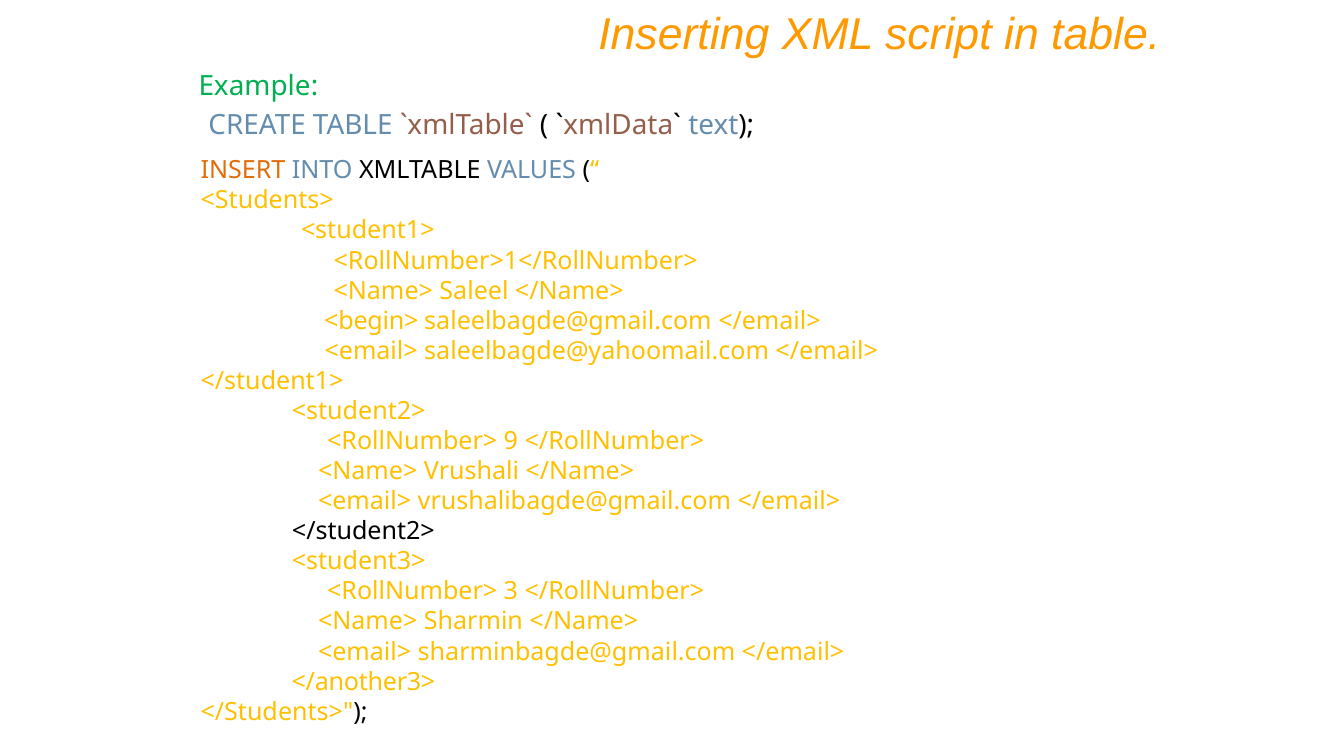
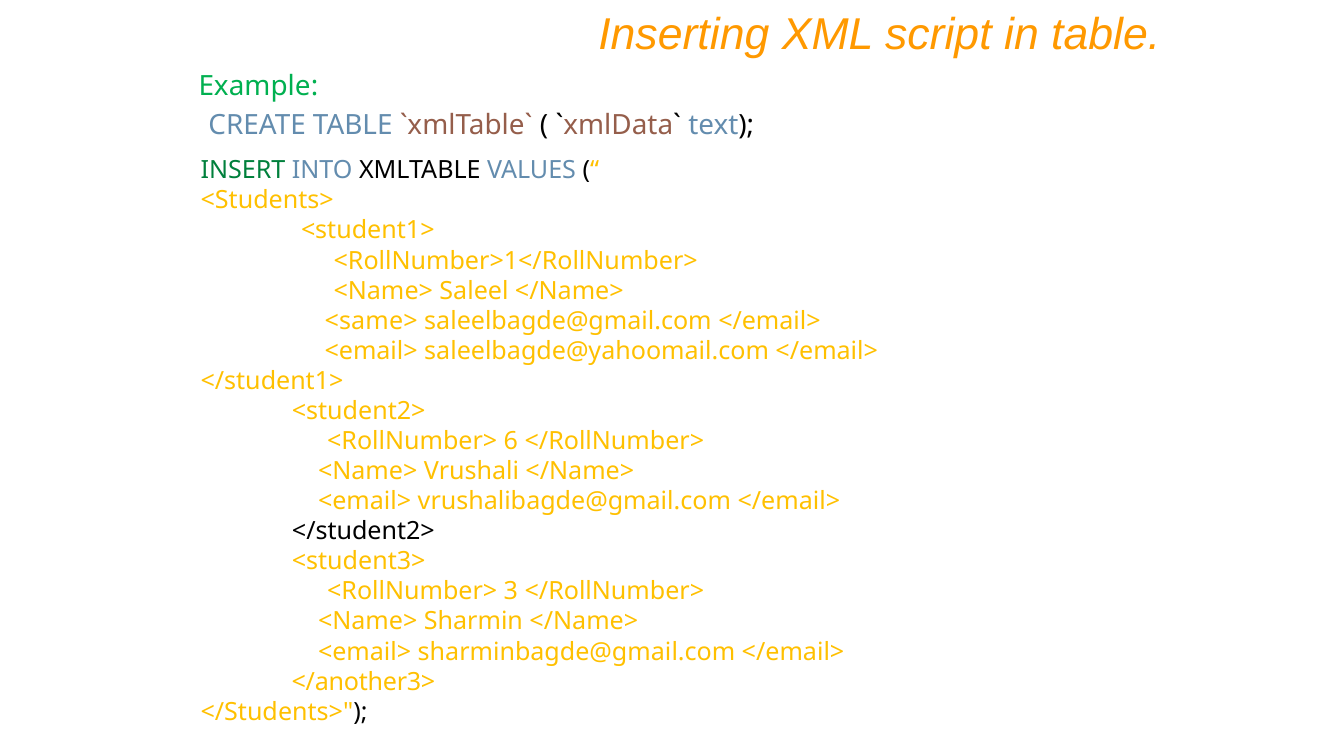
INSERT colour: orange -> green (243, 171)
<begin>: <begin> -> <same> (371, 321)
9: 9 -> 6 (511, 442)
